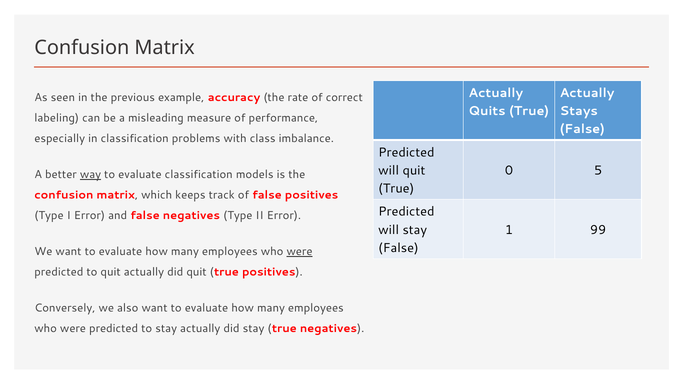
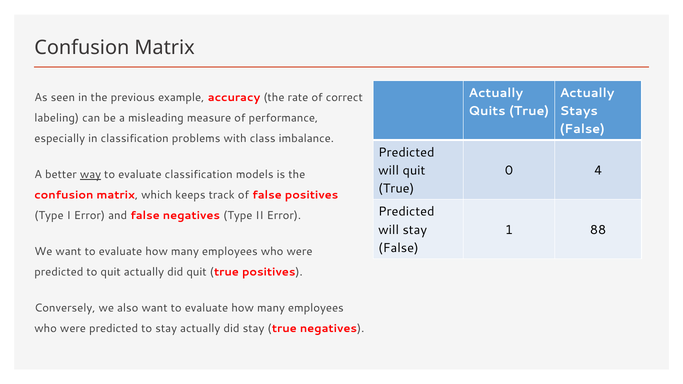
5: 5 -> 4 (598, 171)
99: 99 -> 88 (598, 230)
were underline: present -> none (300, 252)
